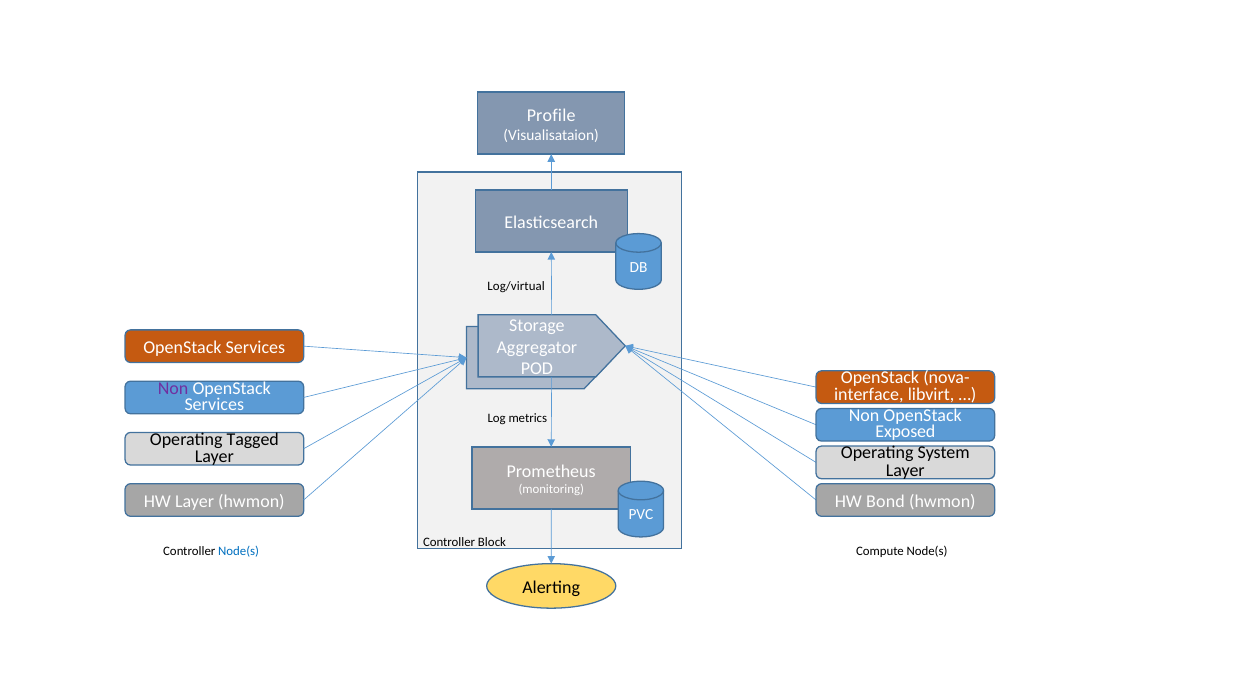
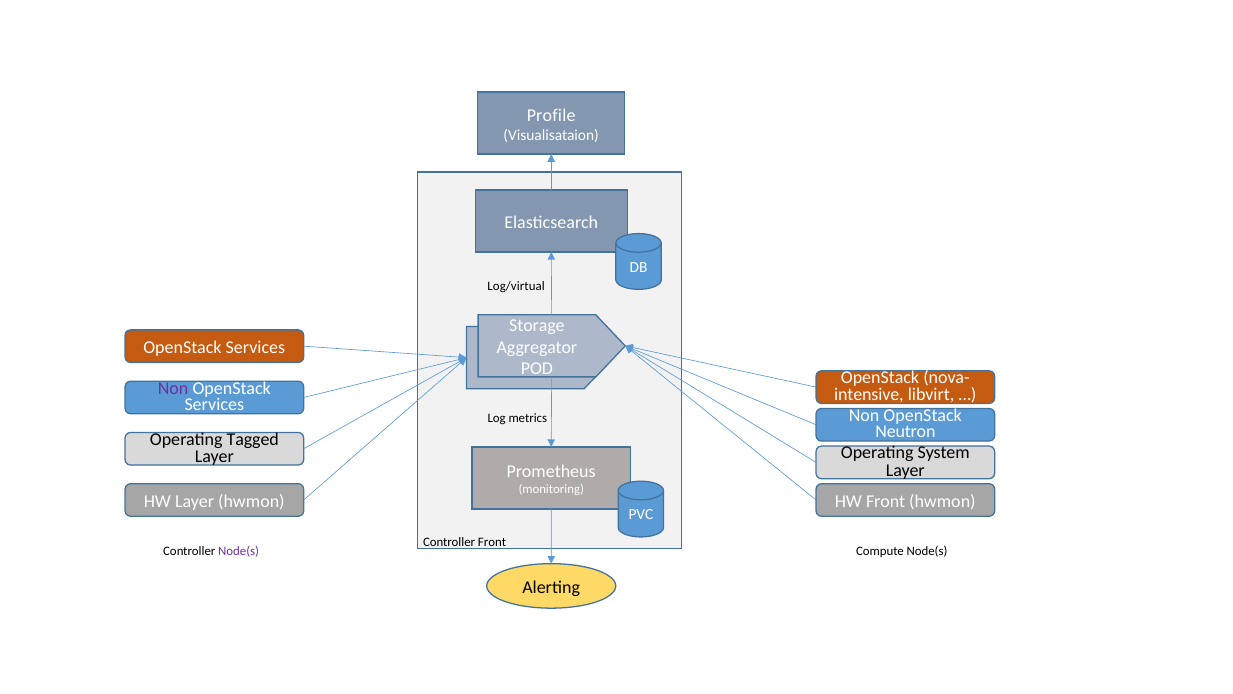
interface: interface -> intensive (869, 394)
Exposed: Exposed -> Neutron (905, 431)
HW Bond: Bond -> Front (886, 501)
Controller Block: Block -> Front (492, 542)
Node(s colour: blue -> purple (239, 551)
